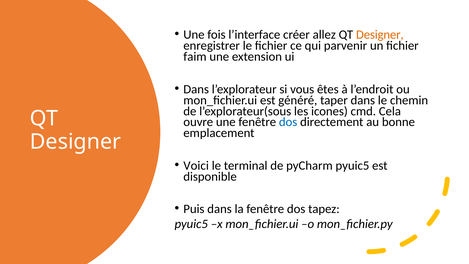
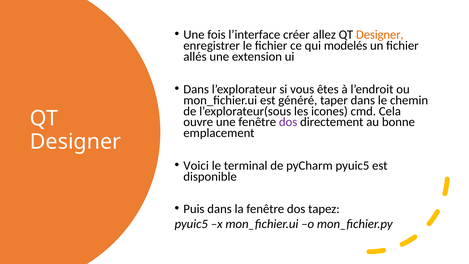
parvenir: parvenir -> modelés (346, 46)
faim: faim -> allés (195, 57)
dos colour: blue -> purple (288, 122)
